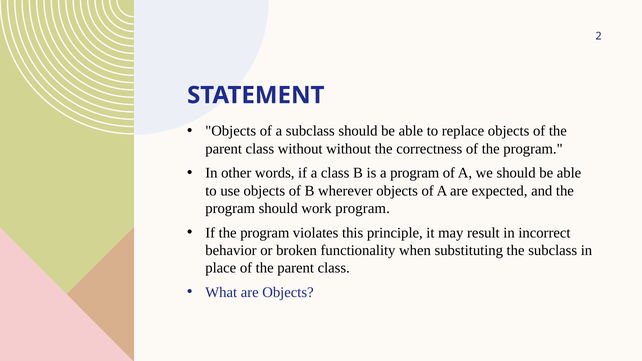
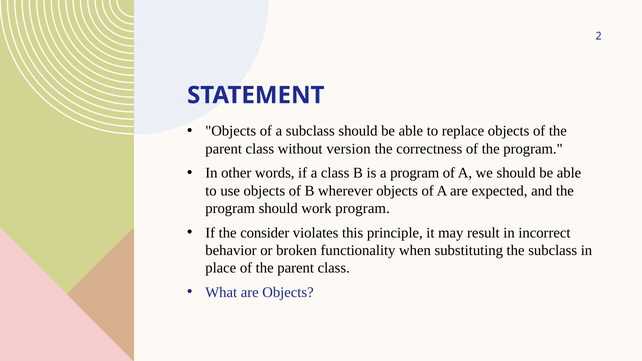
without without: without -> version (349, 149)
If the program: program -> consider (265, 233)
